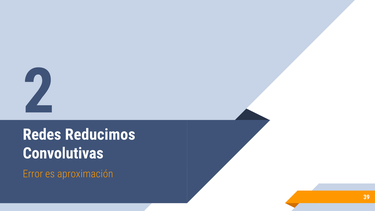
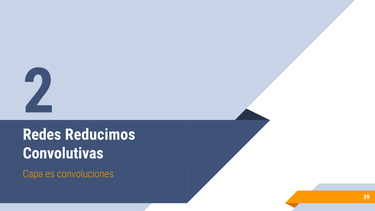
Error: Error -> Capa (33, 174)
aproximación: aproximación -> convoluciones (85, 174)
